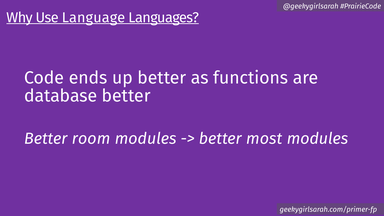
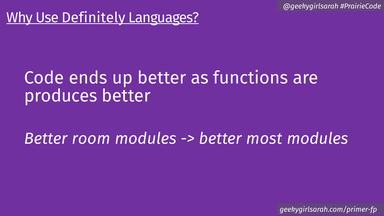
Language: Language -> Definitely (94, 18)
database: database -> produces (61, 96)
